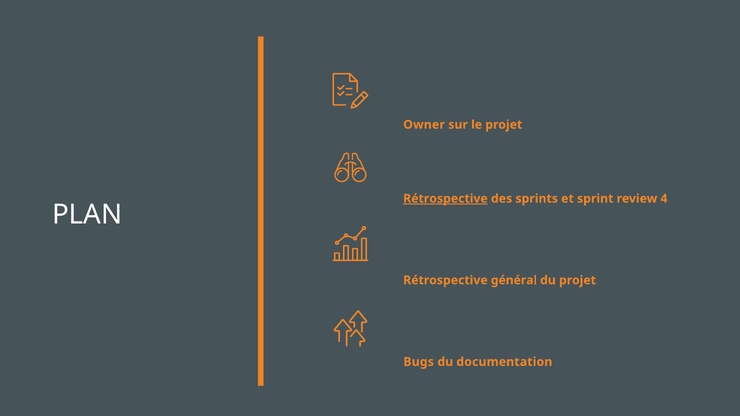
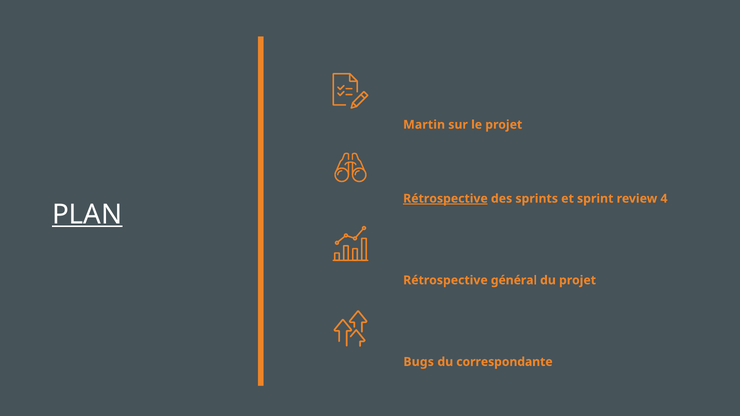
Owner: Owner -> Martin (424, 125)
PLAN underline: none -> present (87, 215)
documentation: documentation -> correspondante (504, 362)
